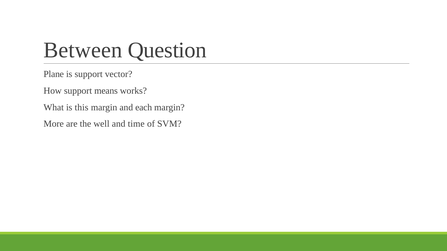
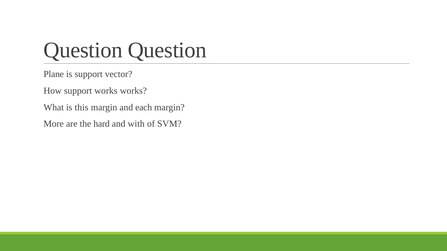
Between: Between -> Question (83, 50)
support means: means -> works (106, 91)
well: well -> hard (102, 124)
time: time -> with (136, 124)
